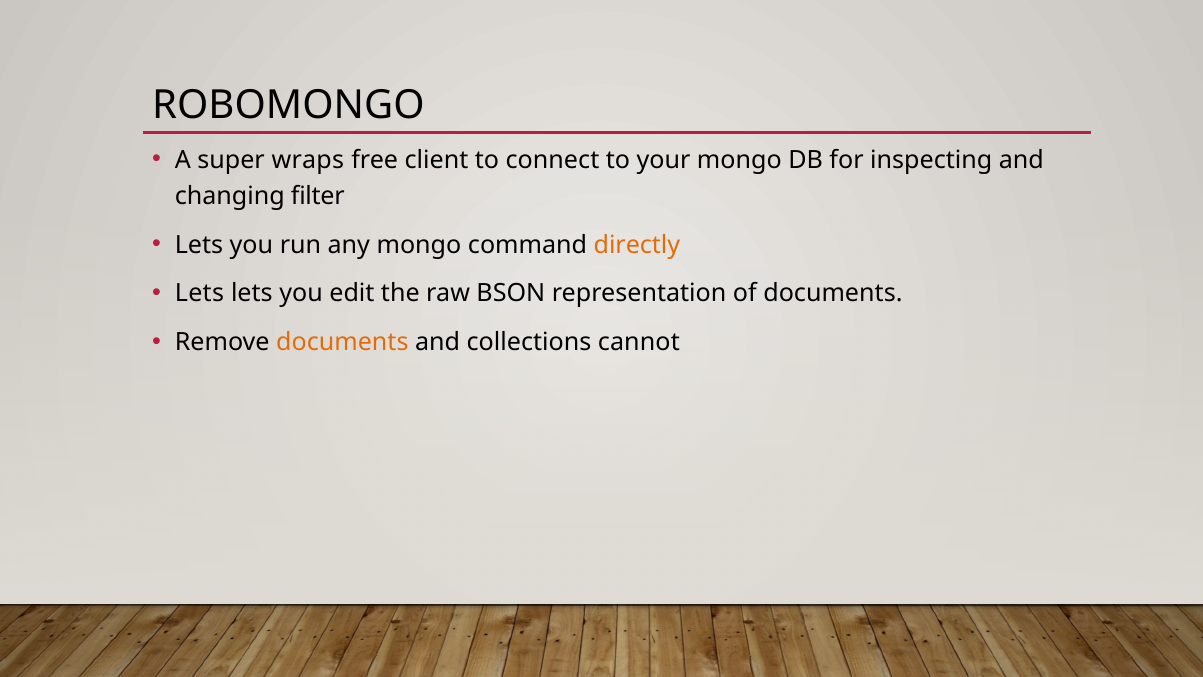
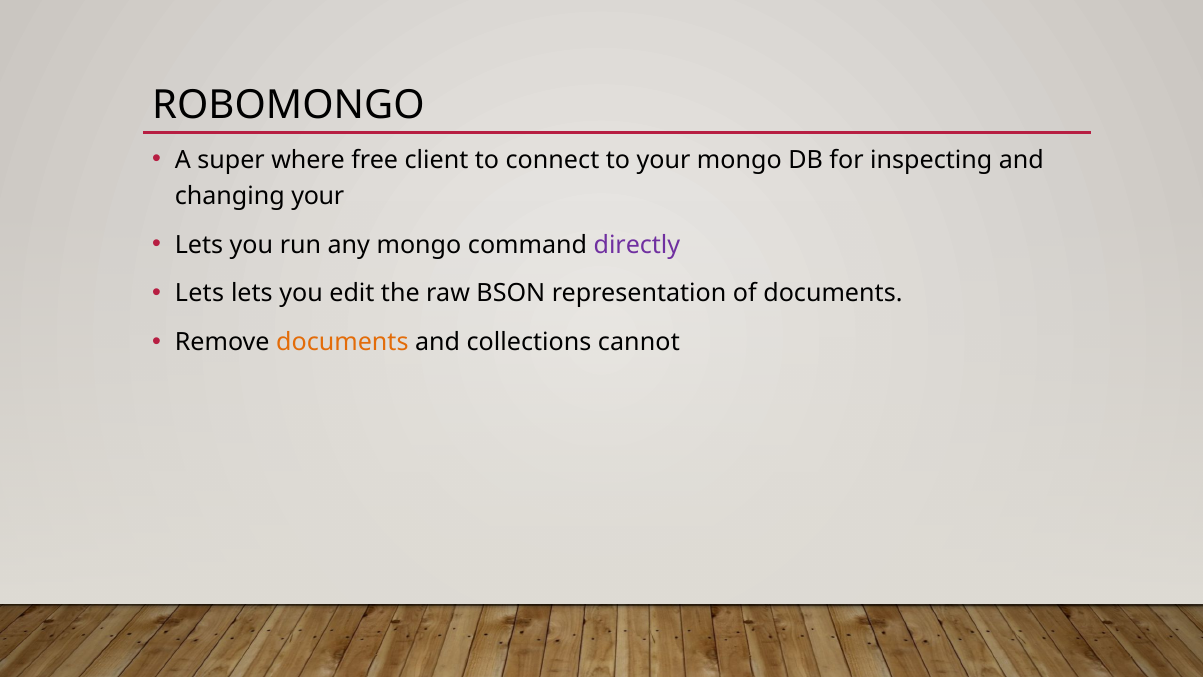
wraps: wraps -> where (308, 160)
changing filter: filter -> your (318, 196)
directly colour: orange -> purple (637, 245)
